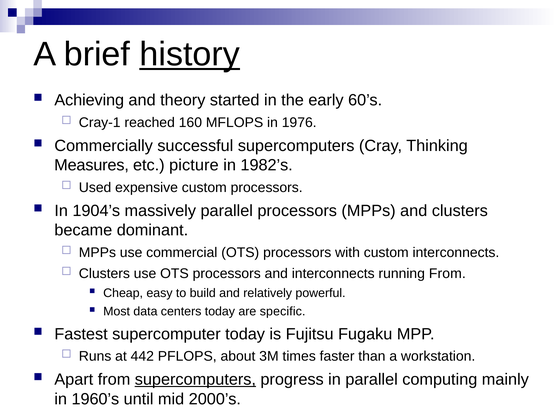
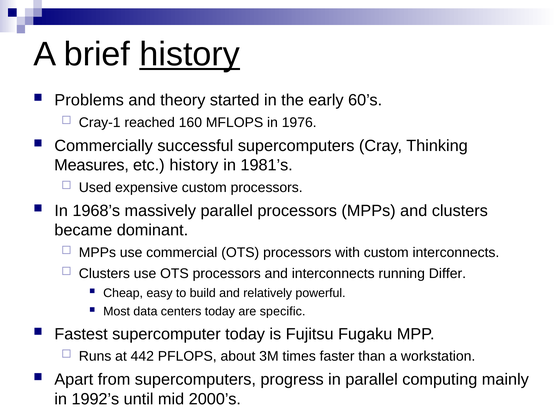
Achieving: Achieving -> Problems (89, 100)
etc picture: picture -> history (194, 165)
1982’s: 1982’s -> 1981’s (267, 165)
1904’s: 1904’s -> 1968’s (96, 211)
running From: From -> Differ (447, 274)
supercomputers underline: present -> none (195, 380)
1960’s: 1960’s -> 1992’s (95, 399)
